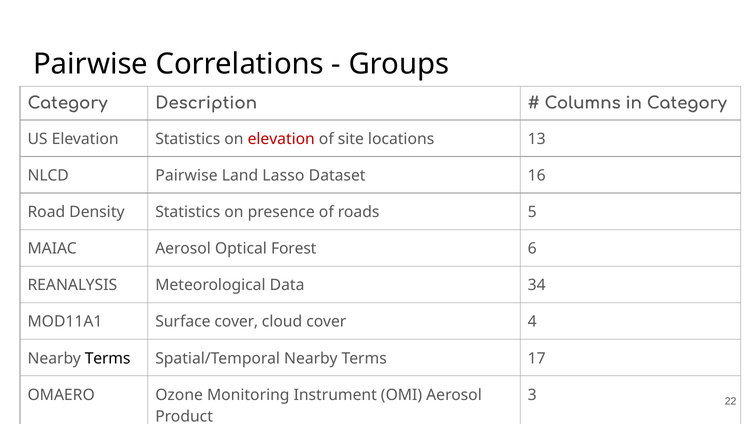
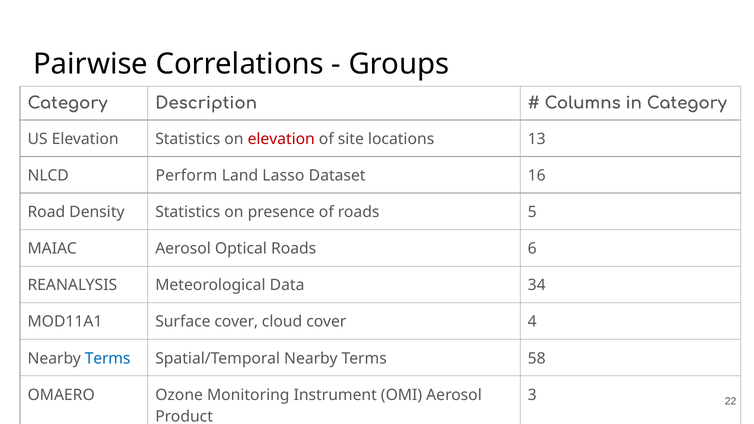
NLCD Pairwise: Pairwise -> Perform (186, 176)
Optical Forest: Forest -> Roads (294, 249)
Terms colour: black -> blue (108, 358)
17: 17 -> 58 (537, 358)
